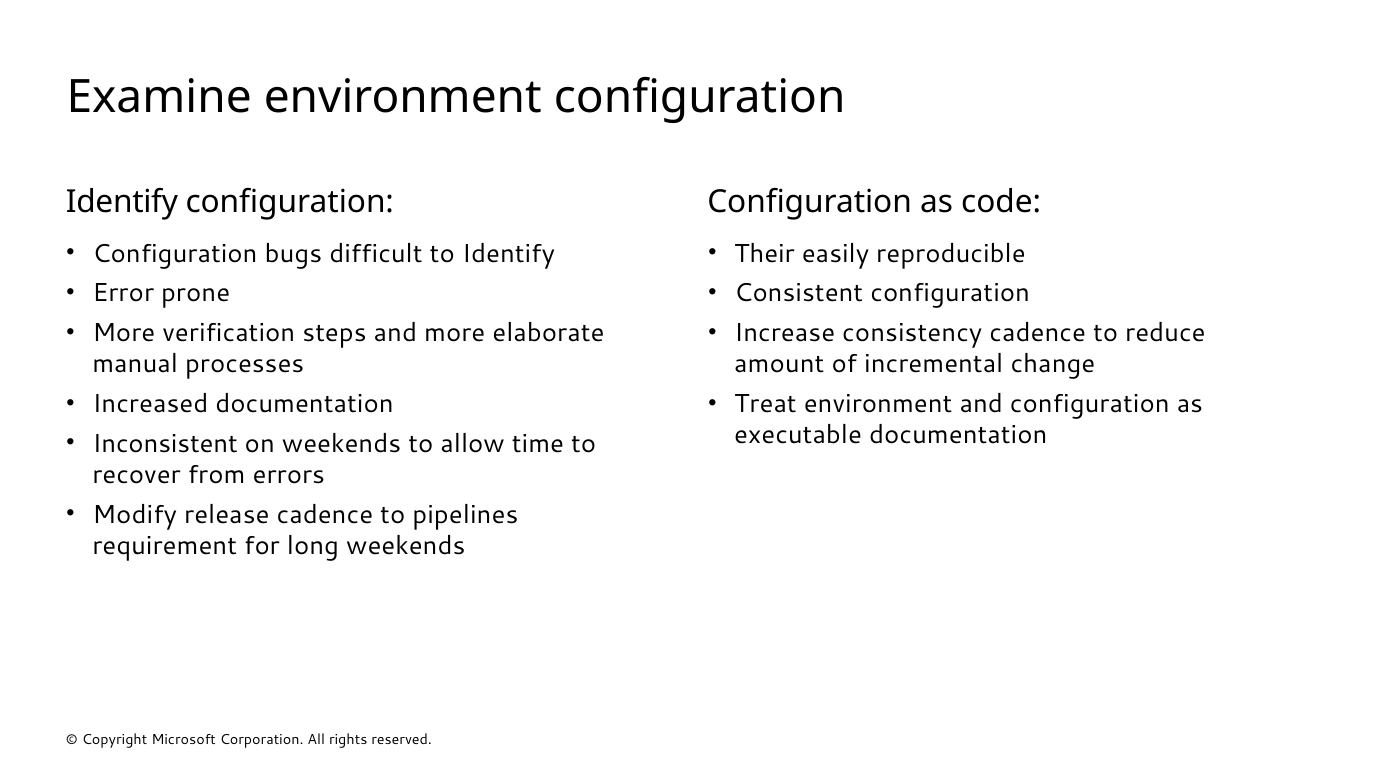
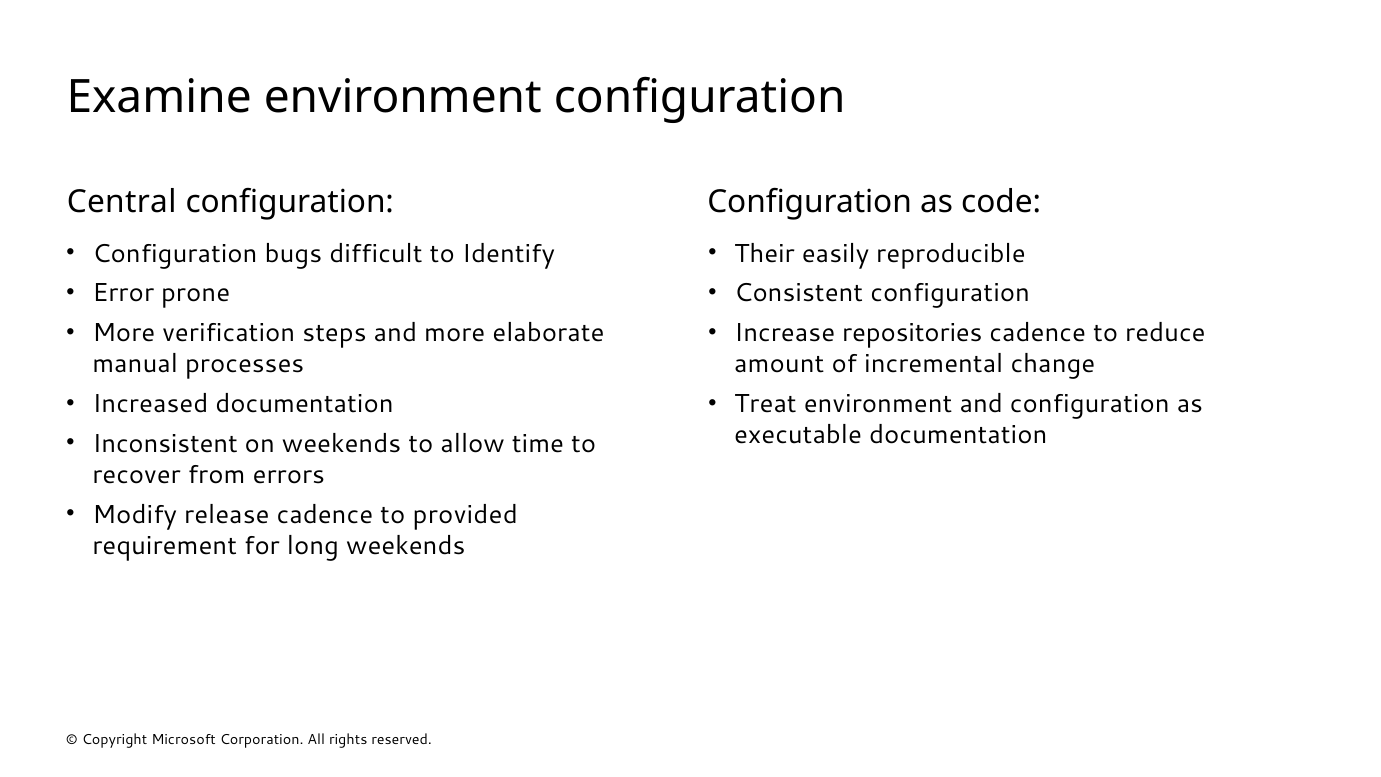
Identify: Identify -> Central (122, 202)
consistency: consistency -> repositories (912, 333)
pipelines: pipelines -> provided (465, 514)
